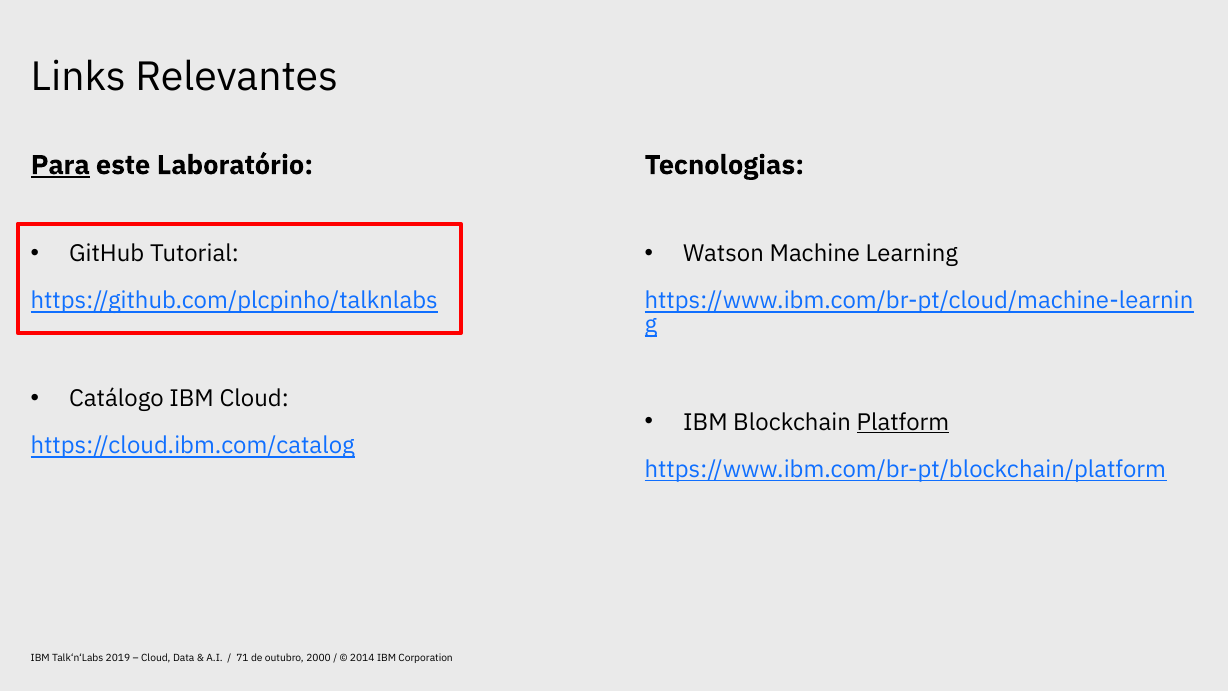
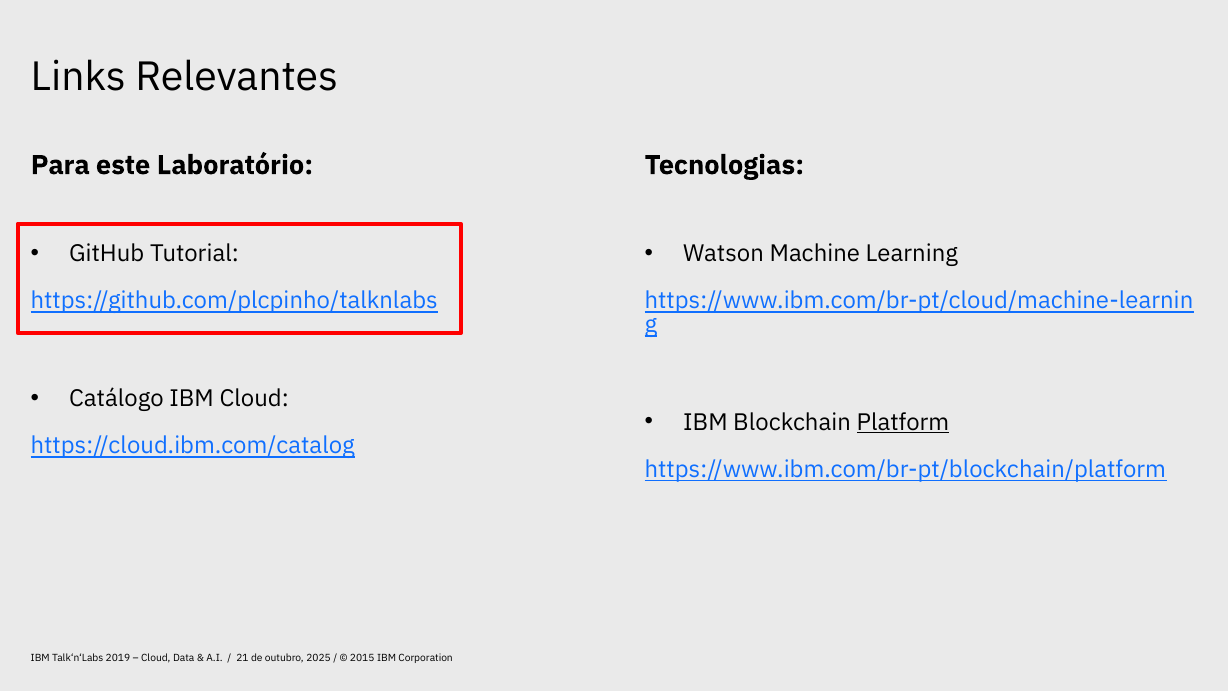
Para underline: present -> none (60, 165)
71: 71 -> 21 (242, 658)
2000: 2000 -> 2025 (319, 658)
2014: 2014 -> 2015 (362, 658)
